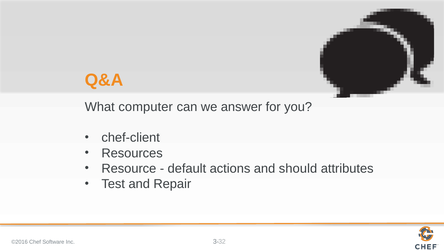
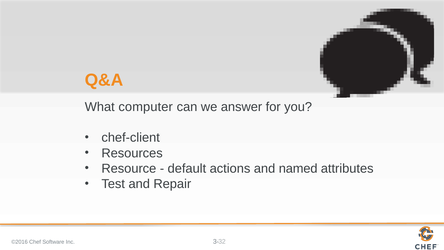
should: should -> named (298, 168)
